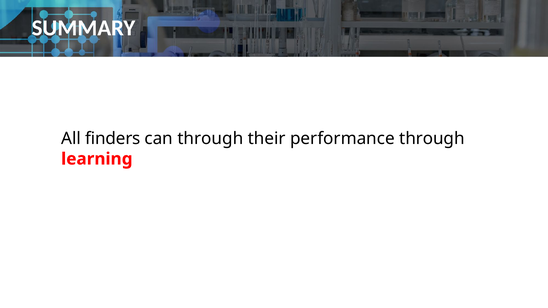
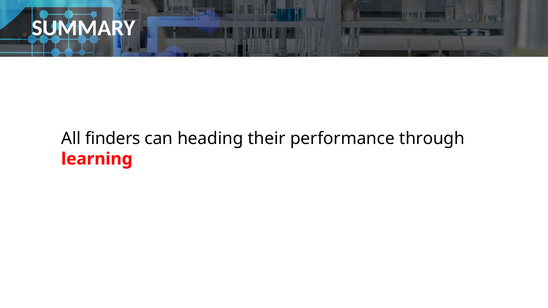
can through: through -> heading (210, 139)
